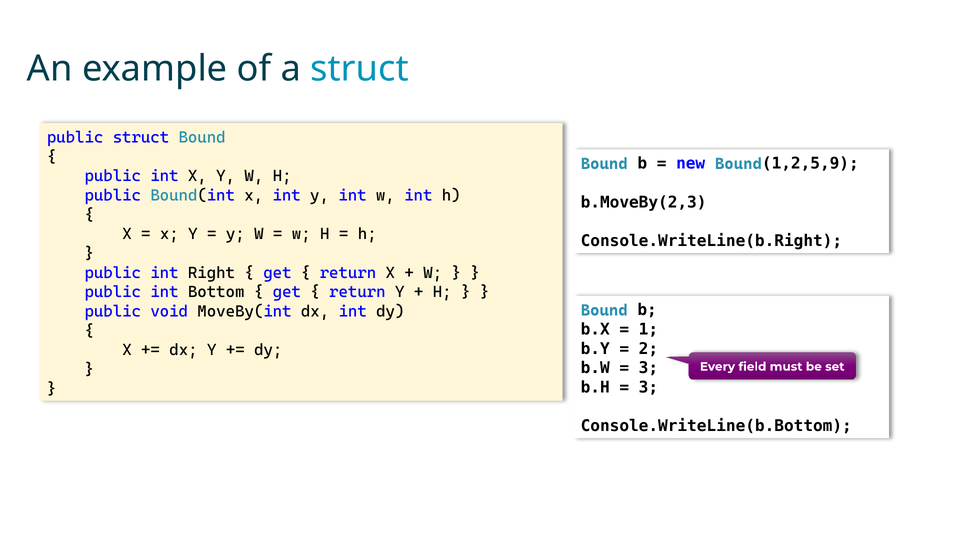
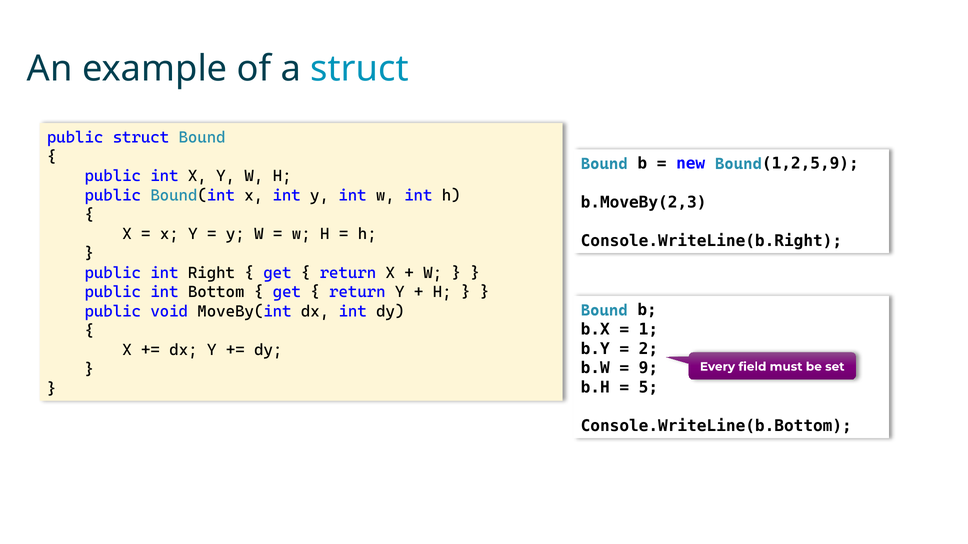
3: 3 -> 9 (648, 368)
3: 3 -> 5 (648, 388)
